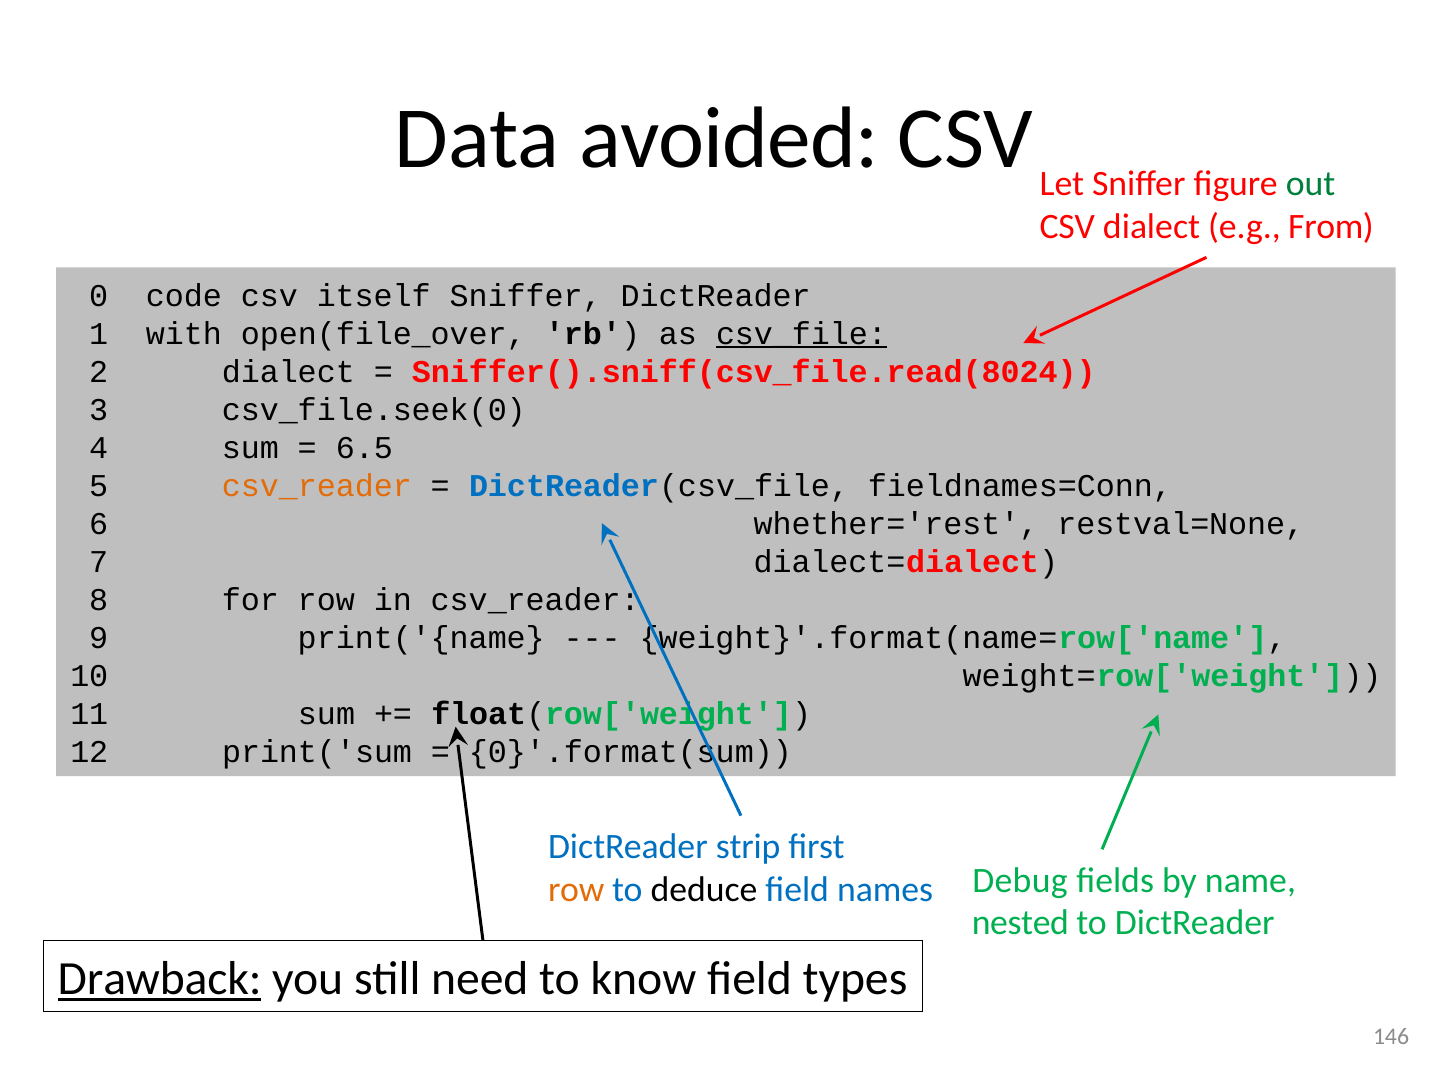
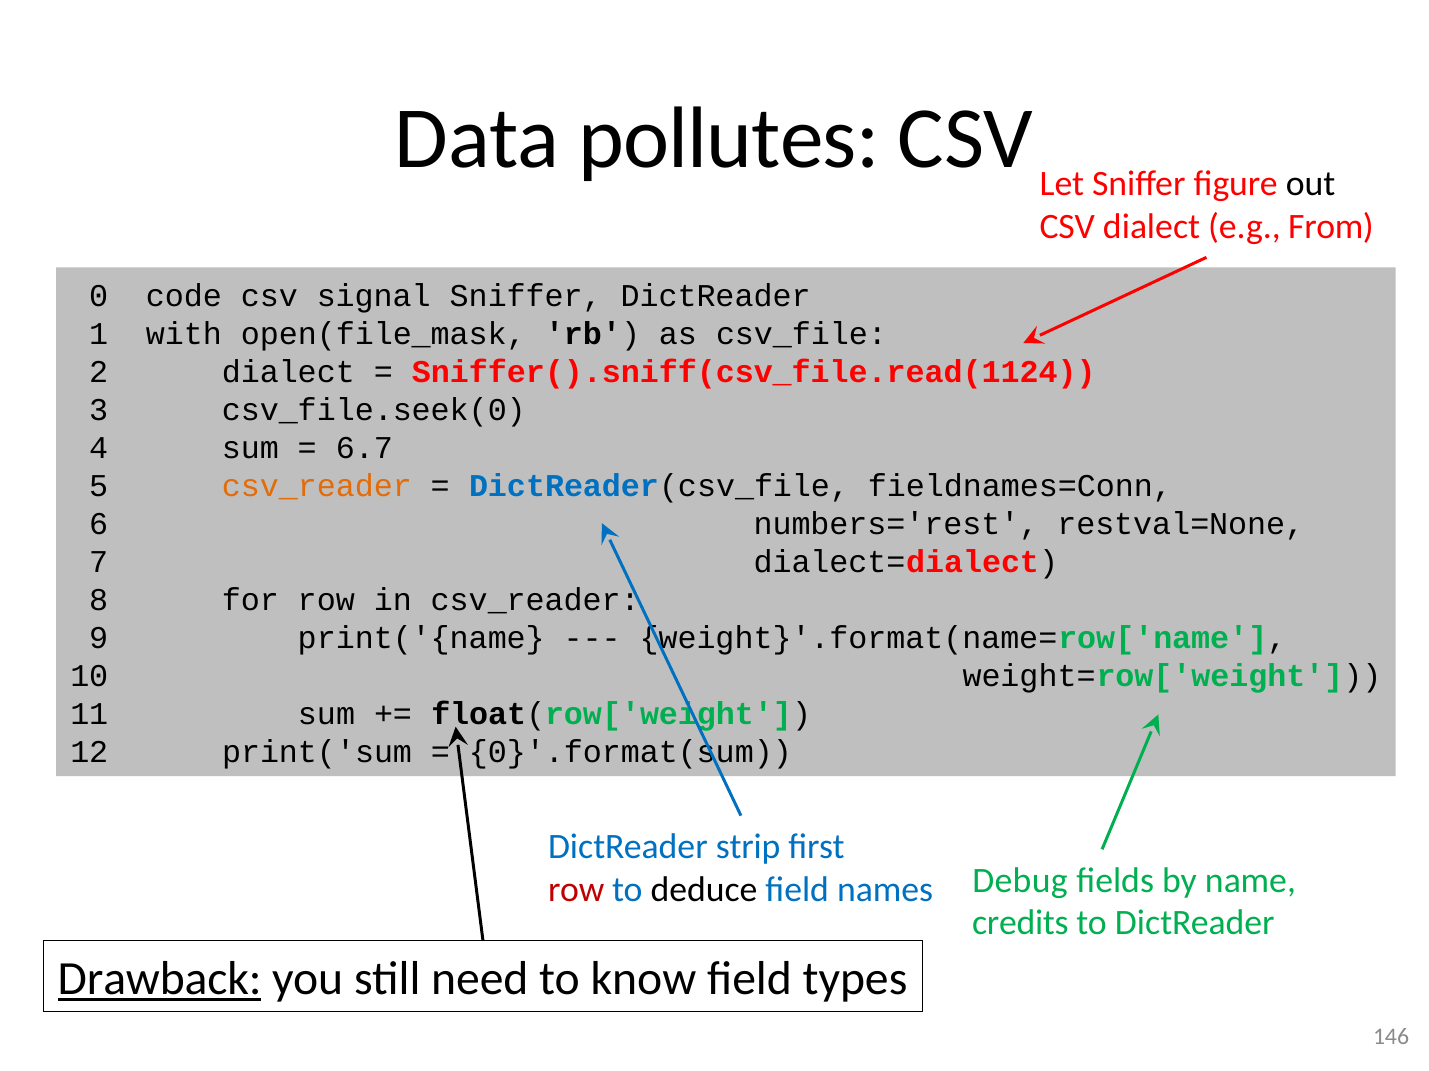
avoided: avoided -> pollutes (729, 138)
out colour: green -> black (1311, 184)
itself: itself -> signal (374, 296)
open(file_over: open(file_over -> open(file_mask (383, 334)
csv_file underline: present -> none (801, 334)
Sniffer().sniff(csv_file.read(8024: Sniffer().sniff(csv_file.read(8024 -> Sniffer().sniff(csv_file.read(1124 (754, 372)
6.5: 6.5 -> 6.7 (364, 448)
whether='rest: whether='rest -> numbers='rest (896, 524)
row colour: orange -> red (576, 890)
nested: nested -> credits (1020, 924)
